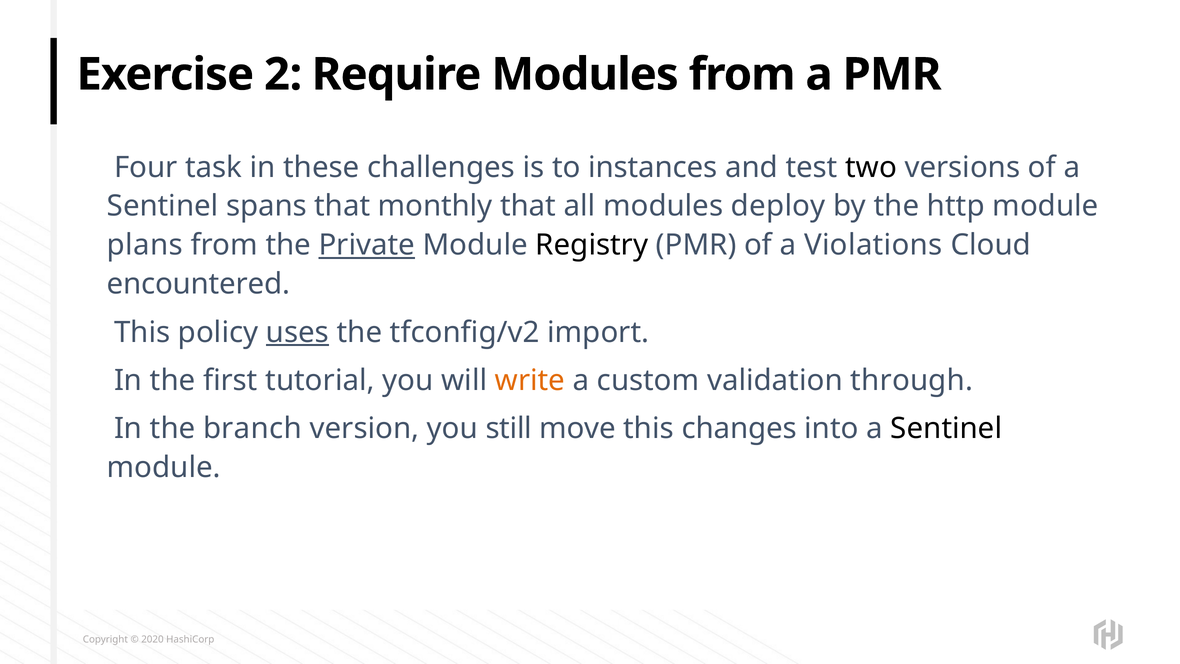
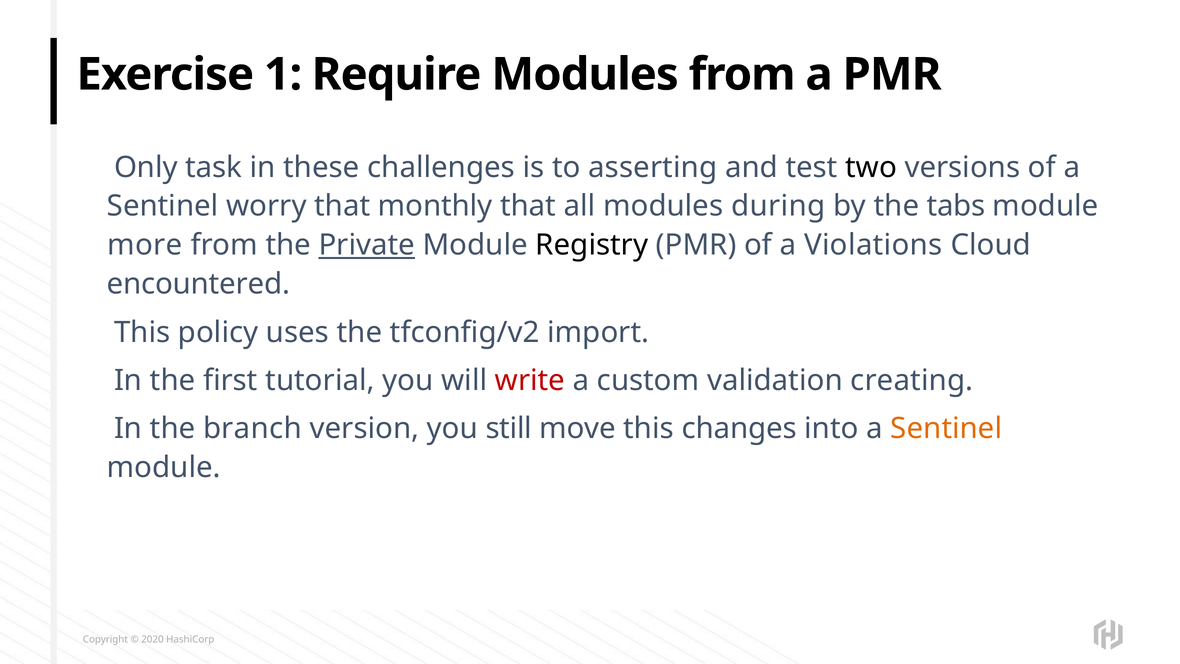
2: 2 -> 1 (283, 75)
Four: Four -> Only (146, 167)
instances: instances -> asserting (653, 167)
spans: spans -> worry (266, 206)
deploy: deploy -> during (778, 206)
http: http -> tabs (956, 206)
plans: plans -> more (145, 245)
uses underline: present -> none (298, 332)
write colour: orange -> red (530, 380)
through: through -> creating (912, 380)
Sentinel colour: black -> orange (946, 428)
